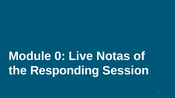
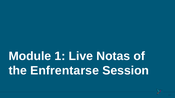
0: 0 -> 1 (60, 56)
Responding: Responding -> Enfrentarse (65, 71)
